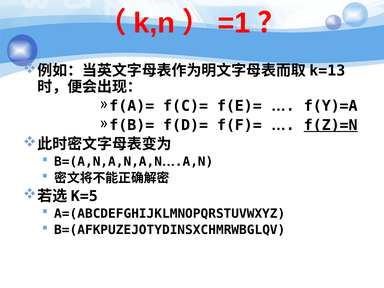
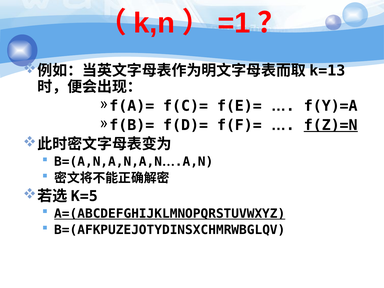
A=(ABCDEFGHIJKLMNOPQRSTUVWXYZ underline: none -> present (170, 214)
